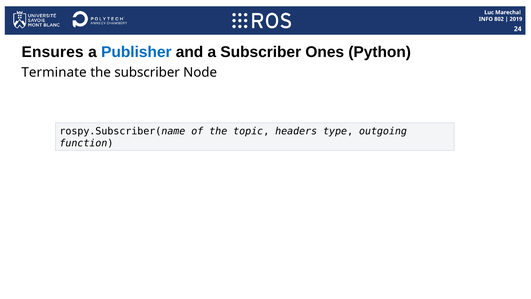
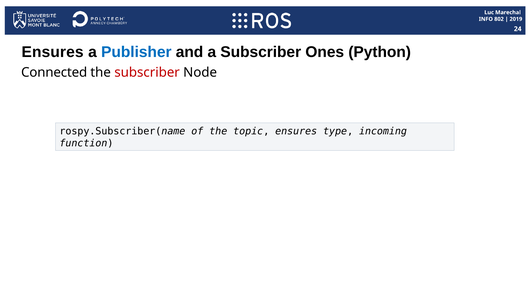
Terminate: Terminate -> Connected (54, 72)
subscriber colour: black -> red (147, 72)
topic headers: headers -> ensures (296, 131)
outgoing: outgoing -> incoming (383, 131)
